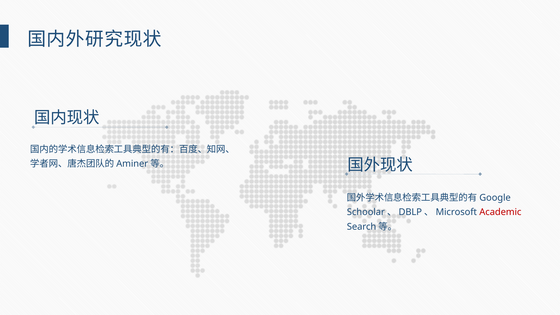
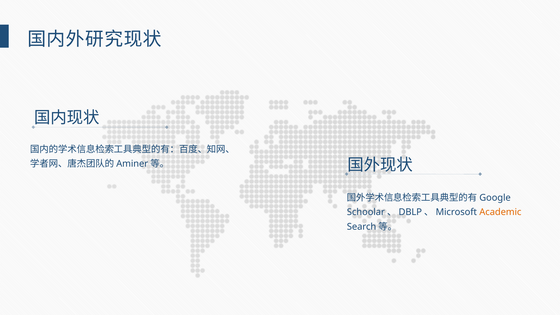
Academic colour: red -> orange (500, 212)
